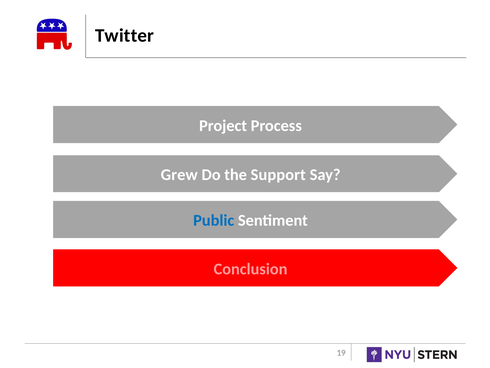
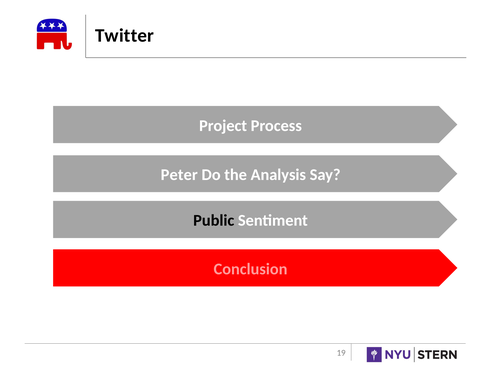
Grew: Grew -> Peter (179, 175)
Support: Support -> Analysis (278, 175)
Public colour: blue -> black (214, 220)
